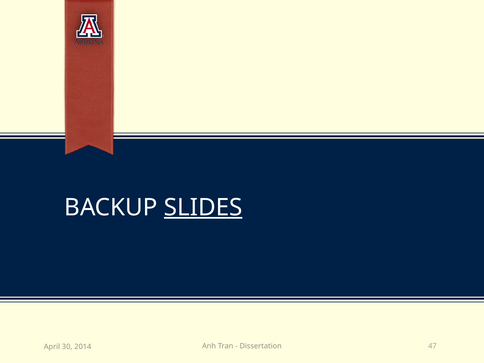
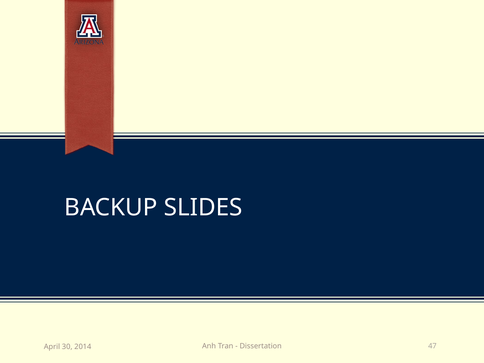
SLIDES underline: present -> none (203, 207)
